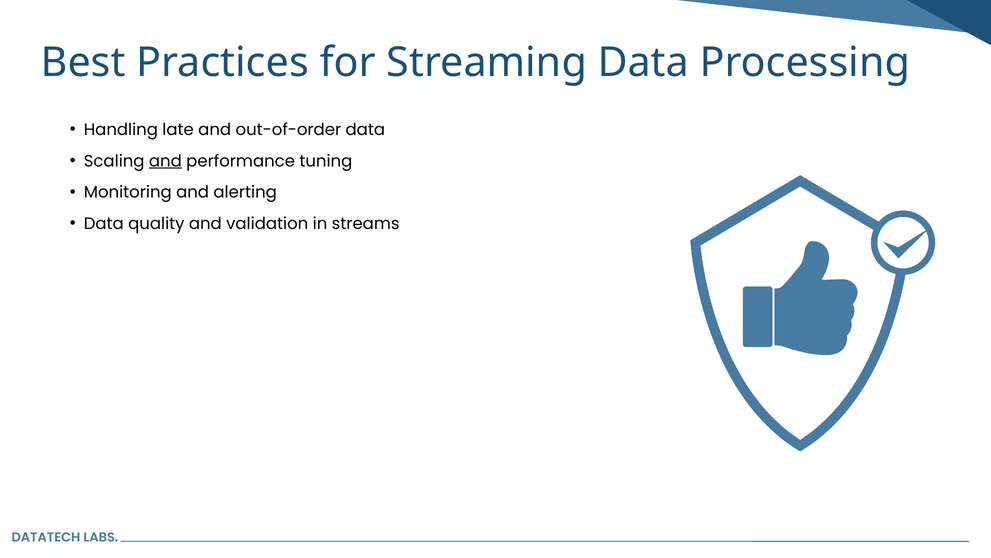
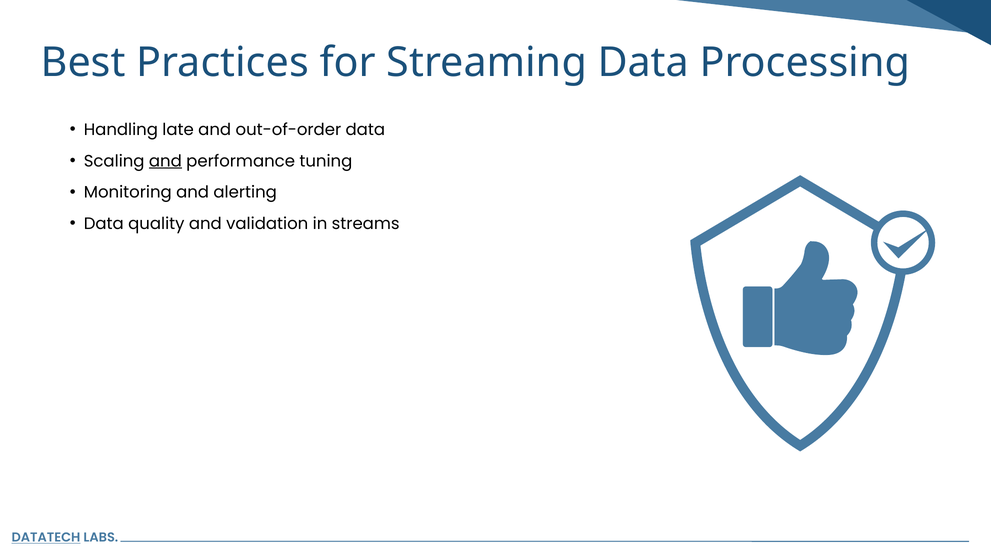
DATATECH underline: none -> present (46, 537)
